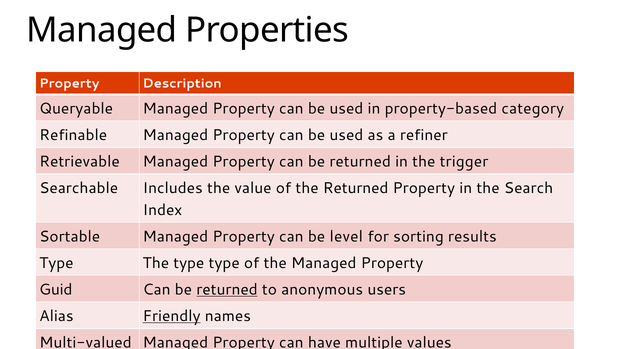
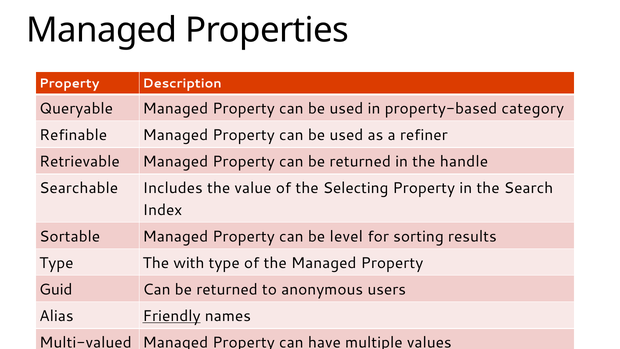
trigger: trigger -> handle (464, 162)
the Returned: Returned -> Selecting (356, 188)
The type: type -> with (189, 263)
returned underline: present -> none (227, 289)
